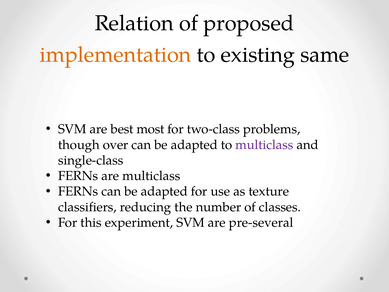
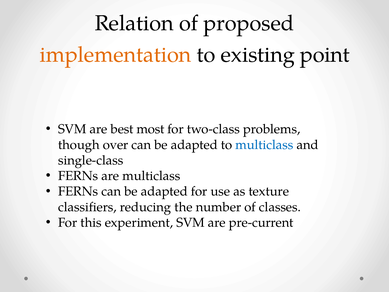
same: same -> point (325, 55)
multiclass colour: purple -> blue (264, 145)
pre-several: pre-several -> pre-current (261, 222)
